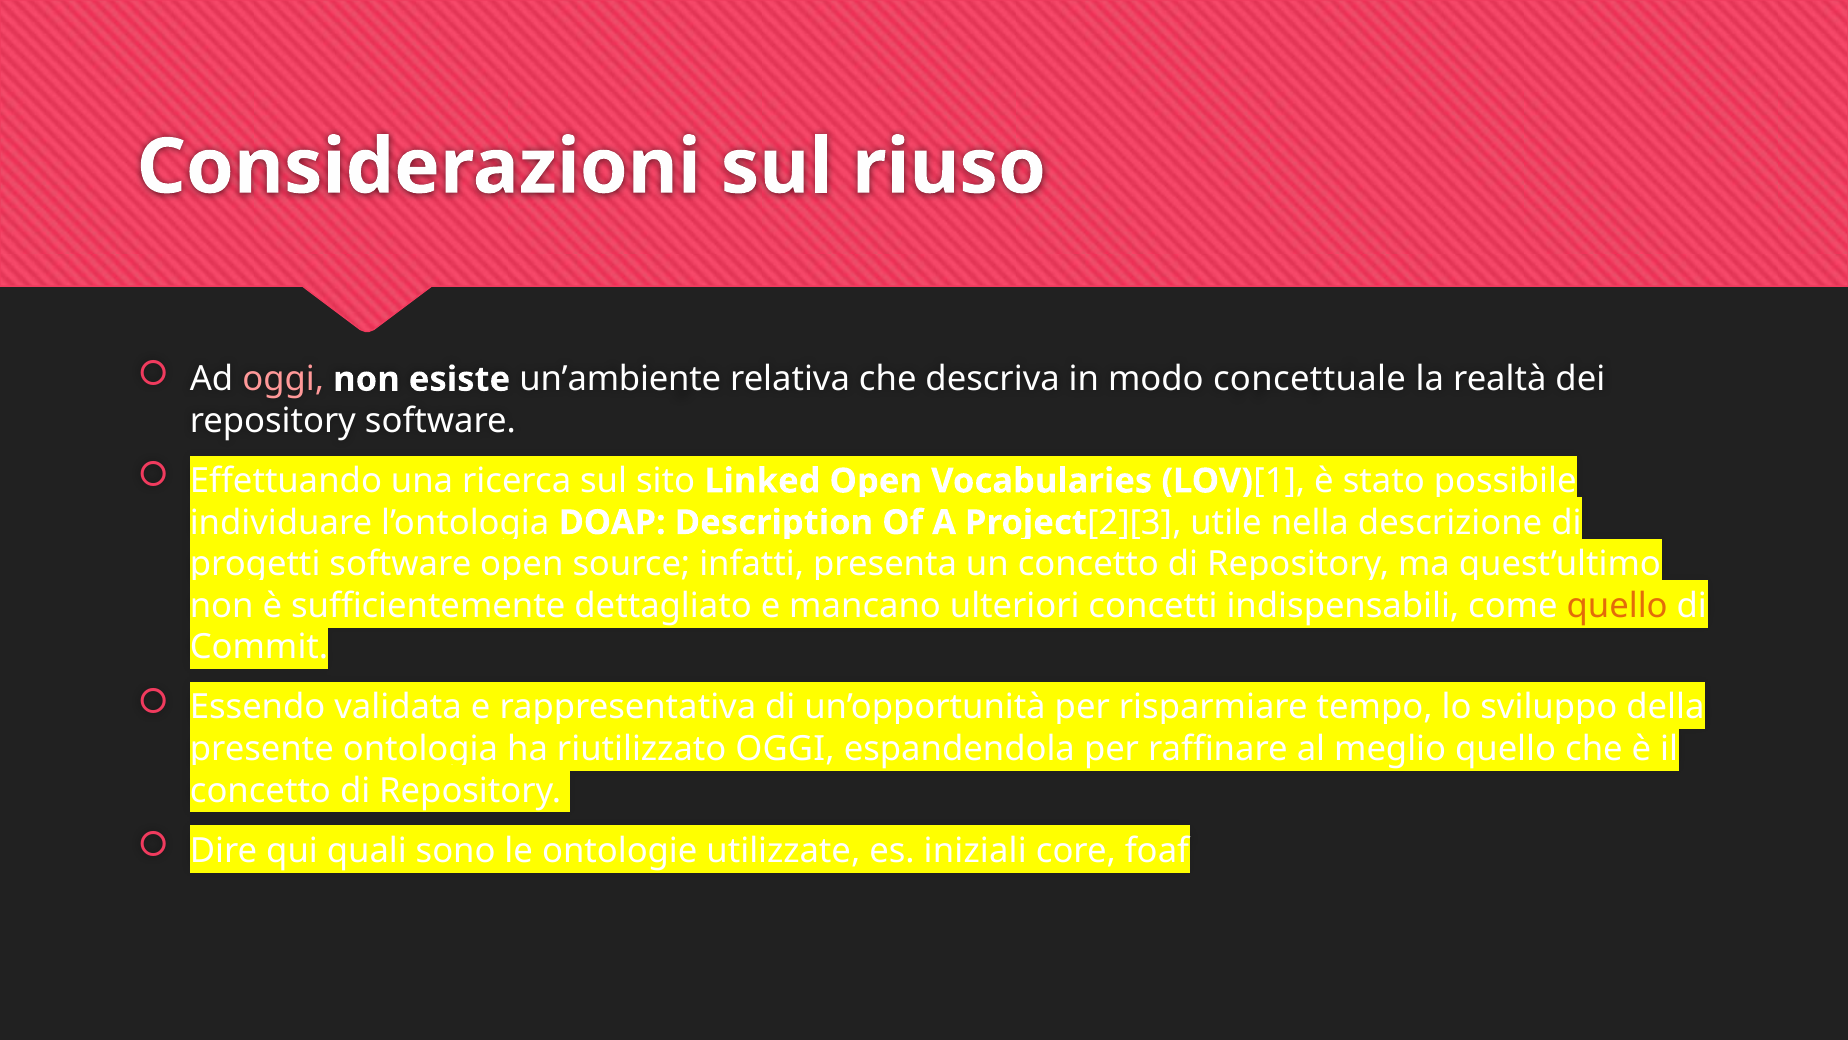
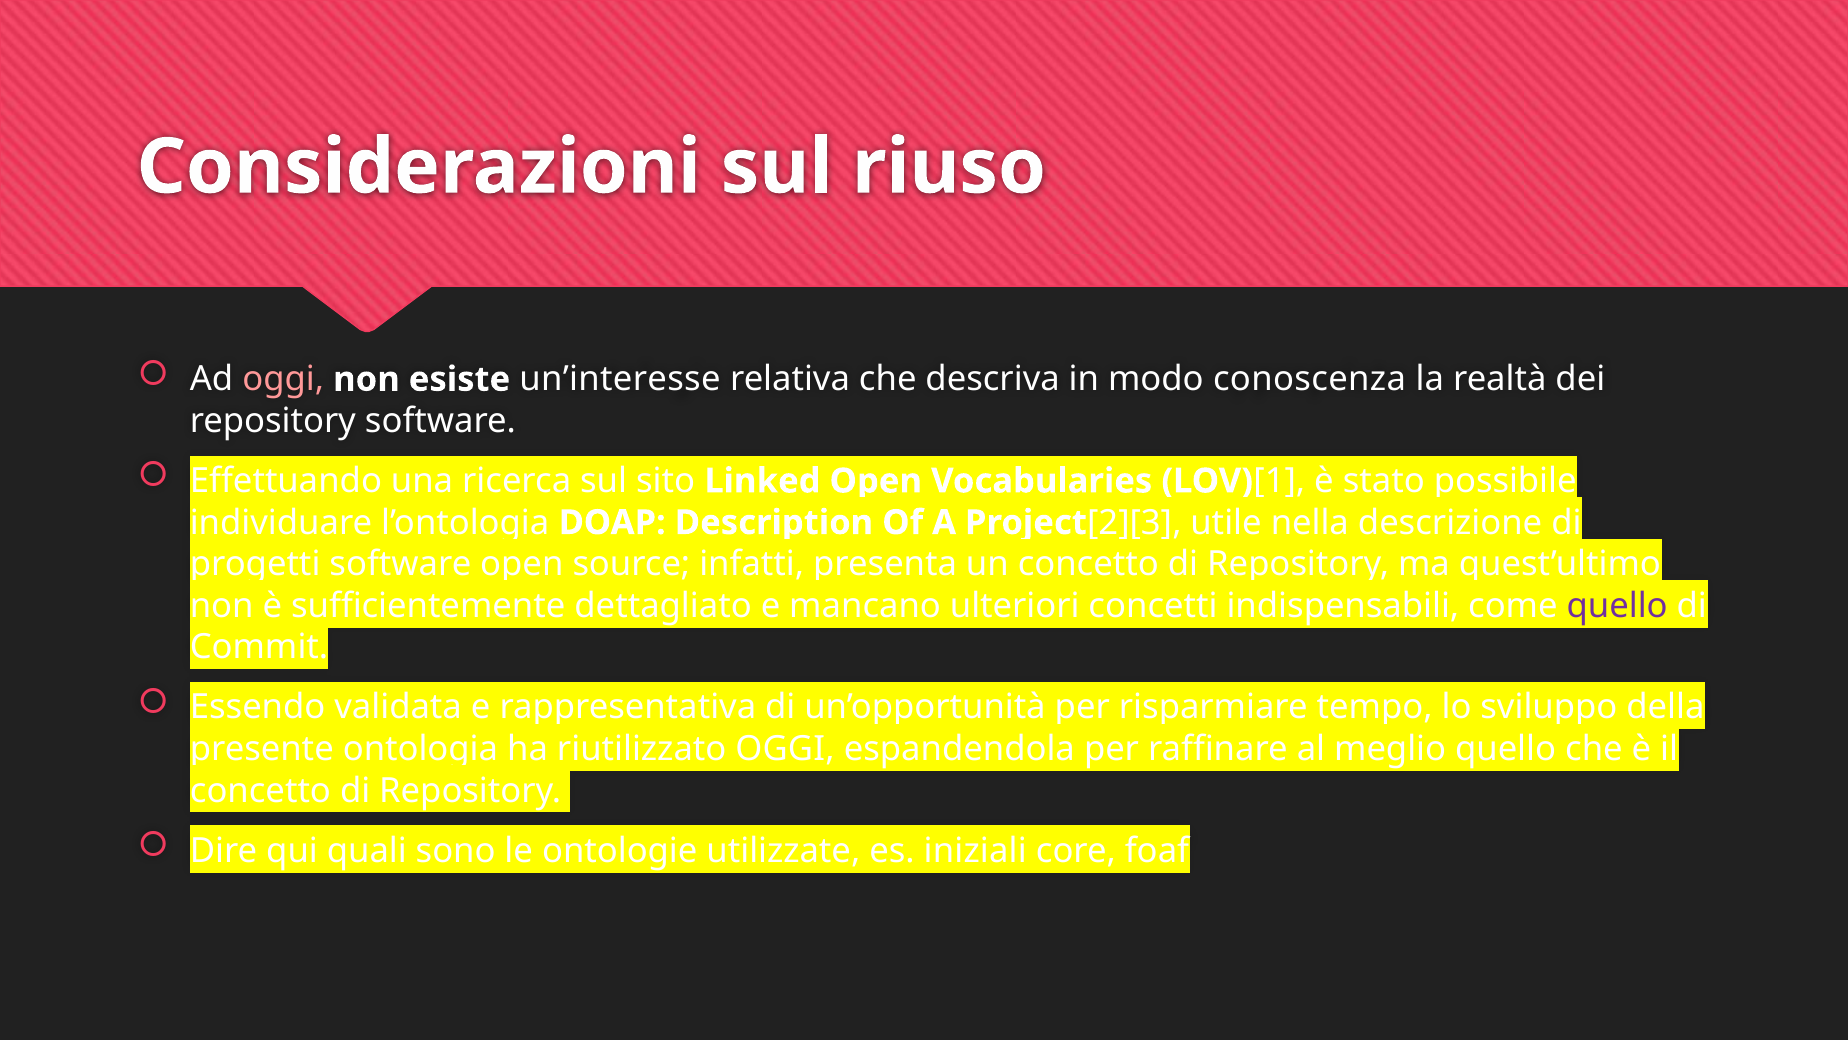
un’ambiente: un’ambiente -> un’interesse (620, 379)
concettuale: concettuale -> conoscenza (1310, 379)
quello colour: orange -> purple (1617, 606)
